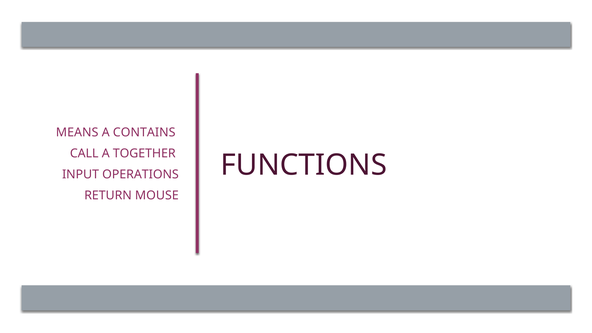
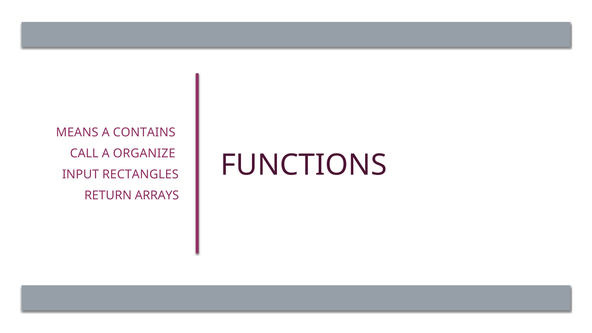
TOGETHER: TOGETHER -> ORGANIZE (144, 153)
OPERATIONS: OPERATIONS -> RECTANGLES (140, 174)
MOUSE: MOUSE -> ARRAYS (157, 195)
